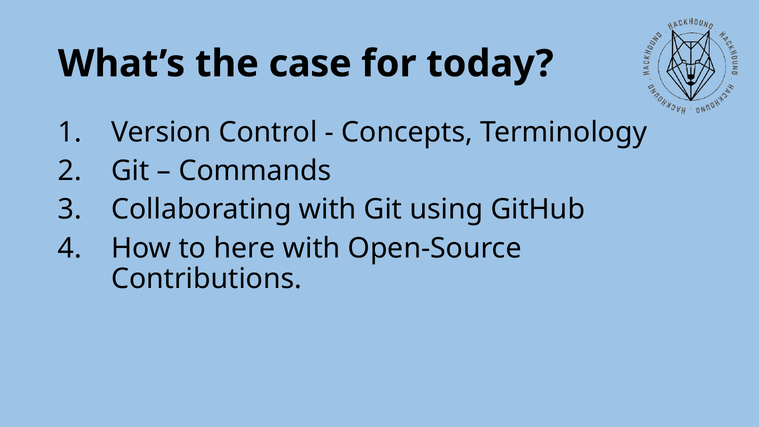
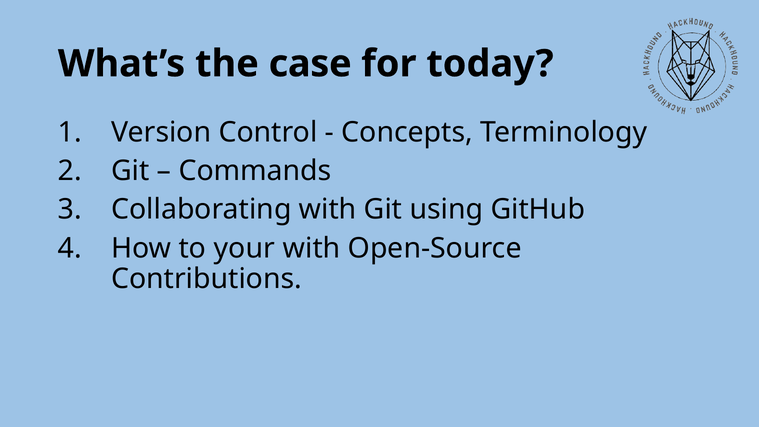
here: here -> your (244, 248)
